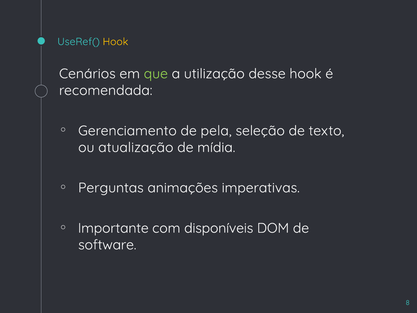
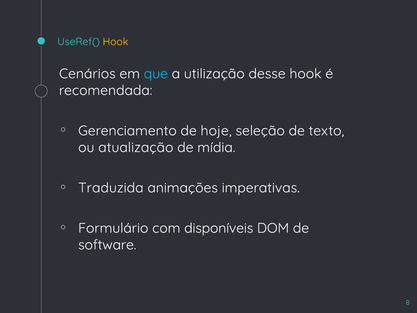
que colour: light green -> light blue (156, 74)
pela: pela -> hoje (216, 131)
Perguntas: Perguntas -> Traduzida (111, 188)
Importante: Importante -> Formulário (113, 228)
